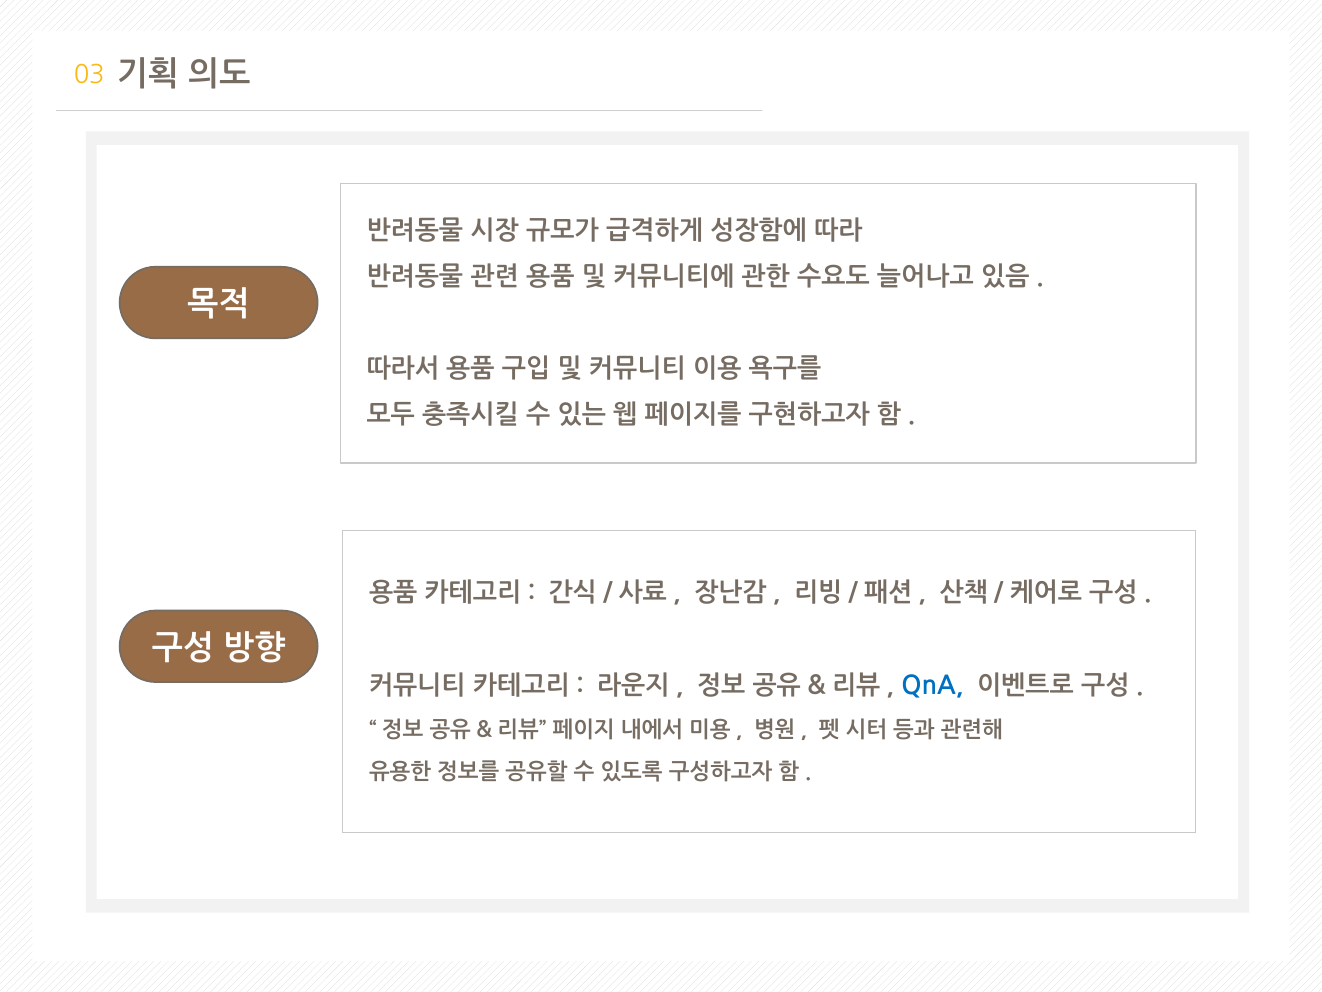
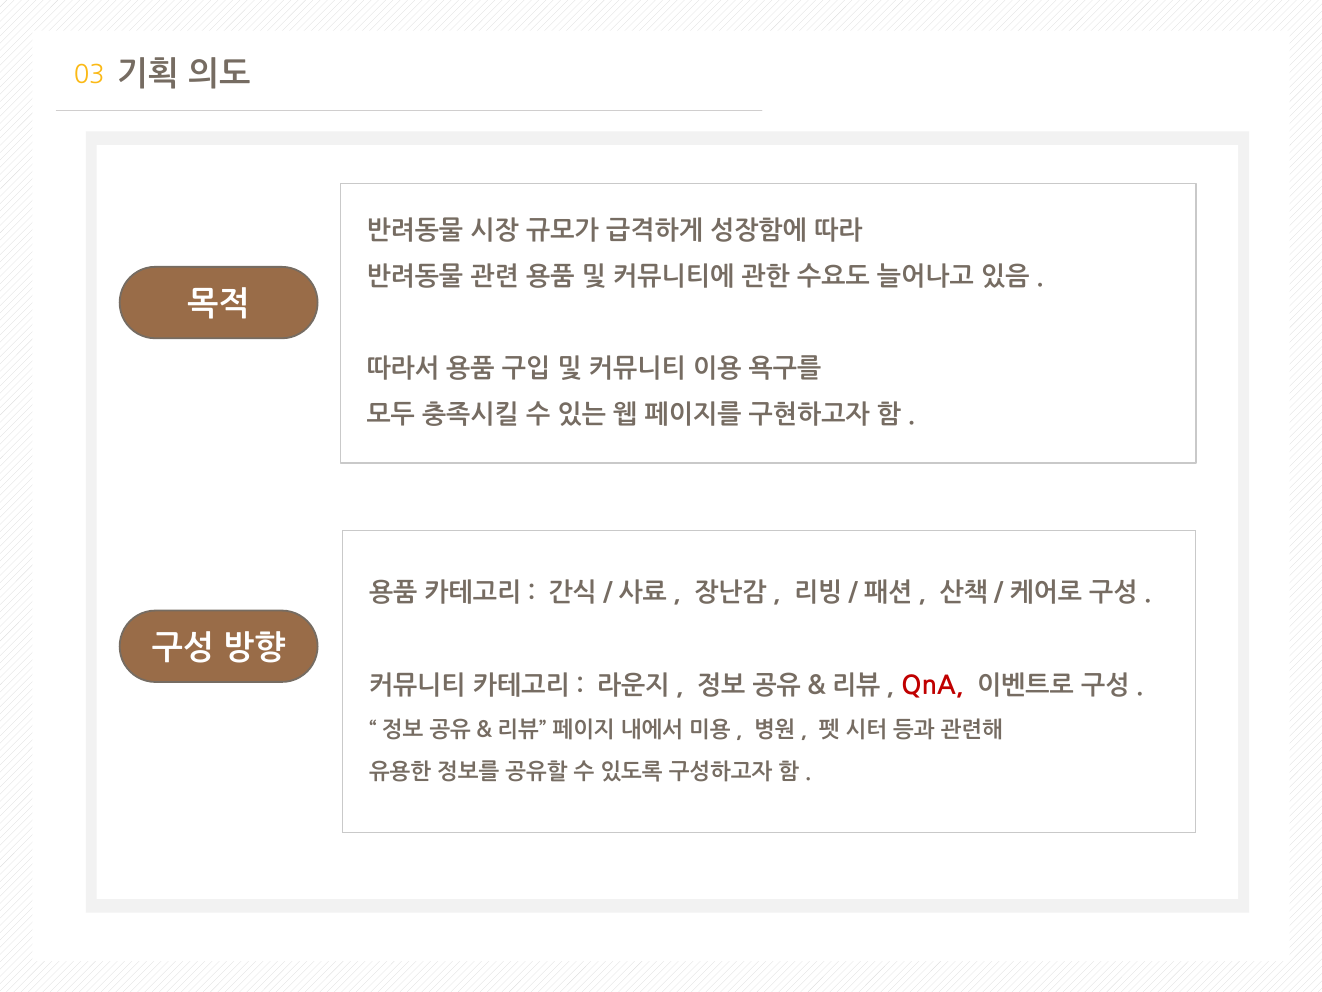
QnA colour: blue -> red (933, 685)
